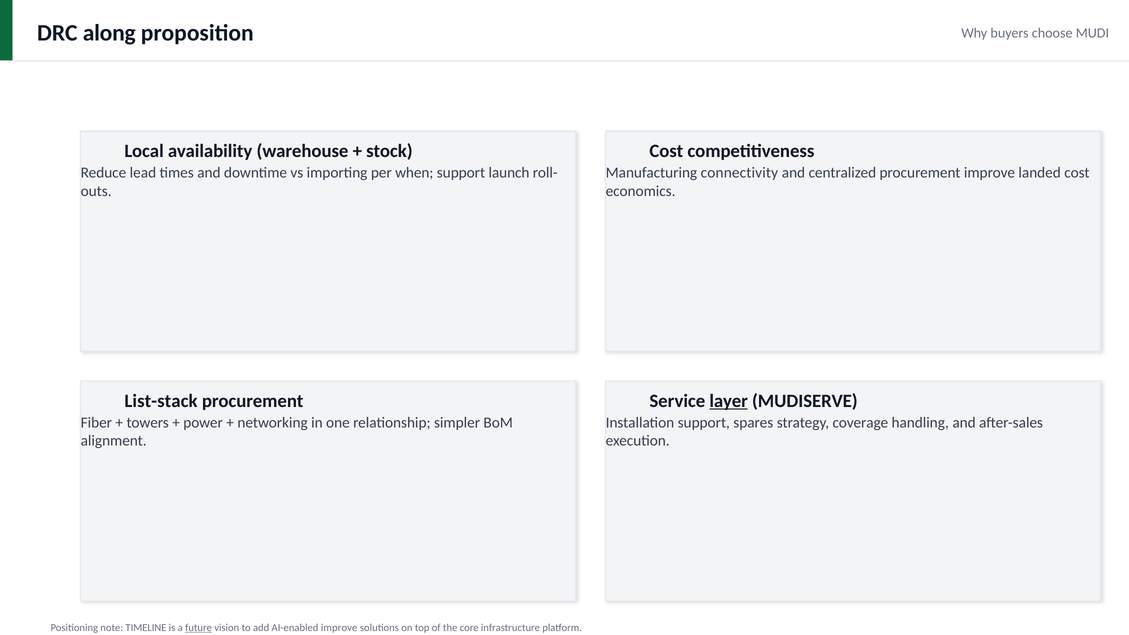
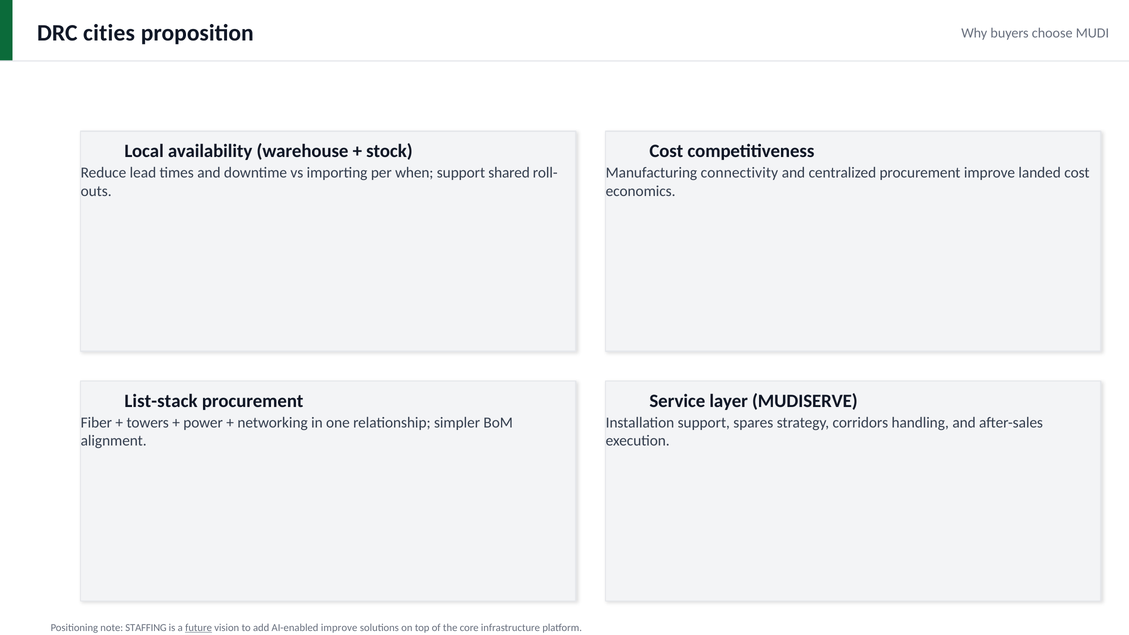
along: along -> cities (109, 33)
launch: launch -> shared (509, 173)
layer underline: present -> none (729, 401)
coverage: coverage -> corridors (860, 423)
TIMELINE: TIMELINE -> STAFFING (146, 628)
